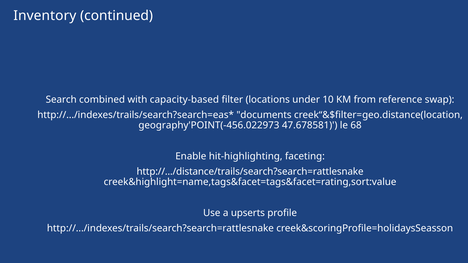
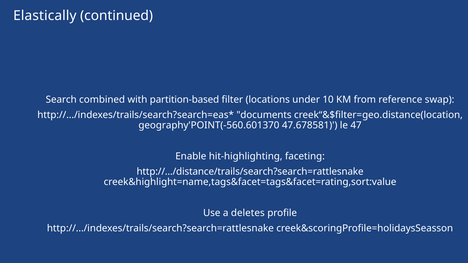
Inventory: Inventory -> Elastically (45, 16)
capacity-based: capacity-based -> partition-based (184, 100)
geography'POINT(-456.022973: geography'POINT(-456.022973 -> geography'POINT(-560.601370 (209, 125)
68: 68 -> 47 (356, 125)
upserts: upserts -> deletes (248, 213)
